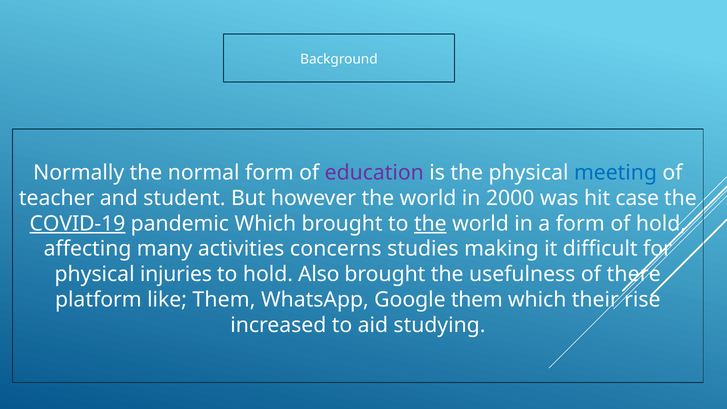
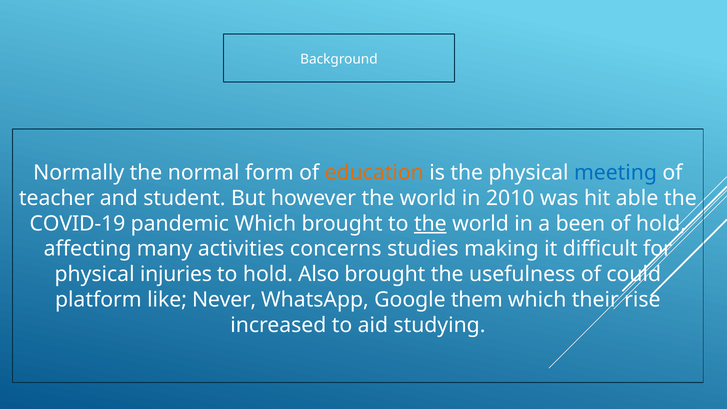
education colour: purple -> orange (374, 173)
2000: 2000 -> 2010 (510, 198)
case: case -> able (637, 198)
COVID-19 underline: present -> none (77, 223)
a form: form -> been (580, 223)
there: there -> could (634, 274)
like Them: Them -> Never (224, 300)
